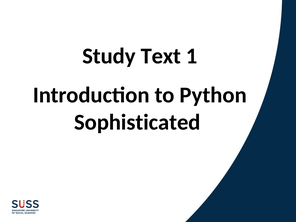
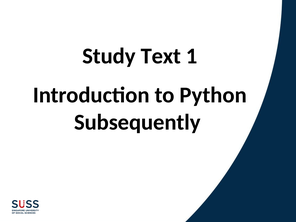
Sophisticated: Sophisticated -> Subsequently (137, 122)
